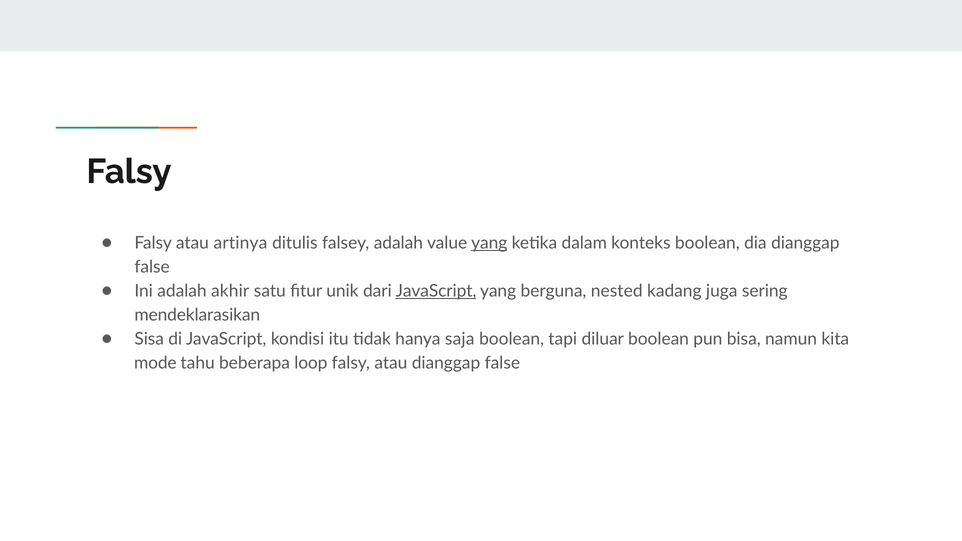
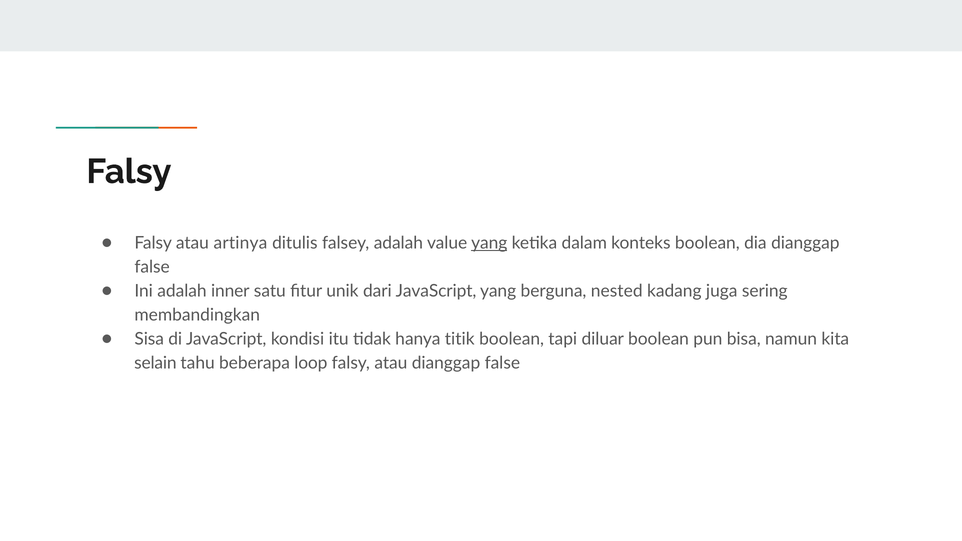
akhir: akhir -> inner (230, 291)
JavaScript underline: present -> none (436, 291)
mendeklarasikan: mendeklarasikan -> membandingkan (197, 315)
saja: saja -> titik (460, 339)
mode: mode -> selain (155, 363)
